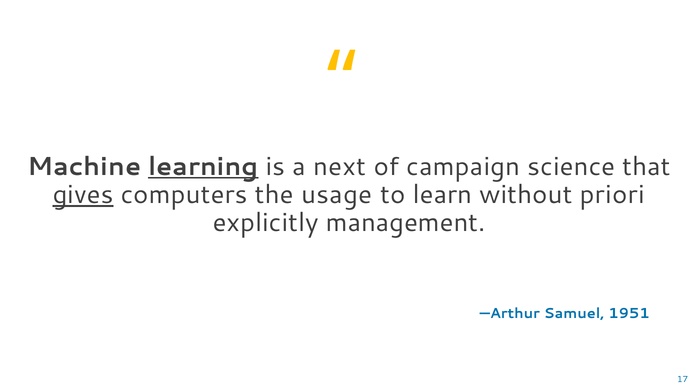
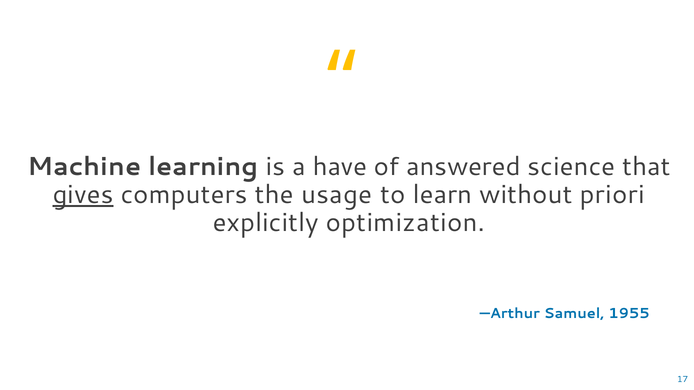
learning underline: present -> none (203, 167)
next: next -> have (340, 167)
campaign: campaign -> answered (464, 167)
management: management -> optimization (405, 223)
1951: 1951 -> 1955 (629, 314)
